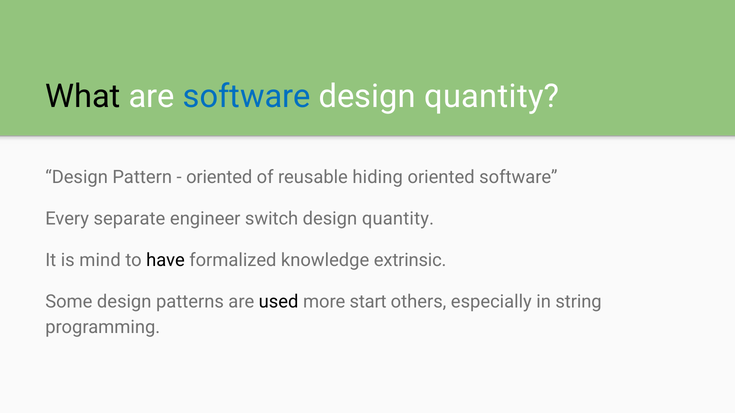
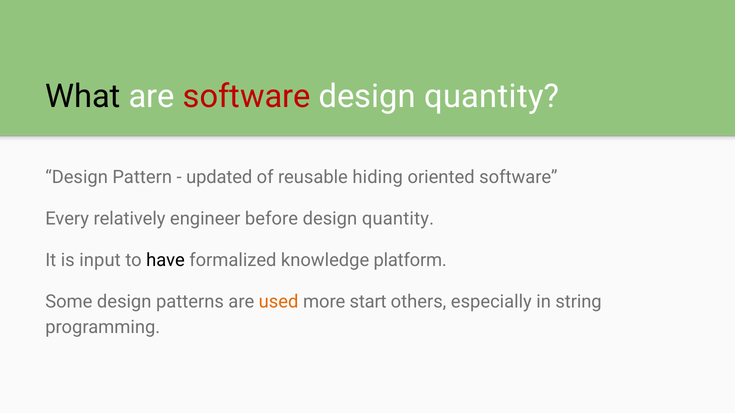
software colour: blue -> red (247, 96)
oriented: oriented -> updated (219, 177)
separate: separate -> relatively (130, 219)
switch: switch -> before (272, 219)
mind: mind -> input (100, 261)
extrinsic: extrinsic -> platform (410, 261)
used colour: black -> orange (279, 302)
